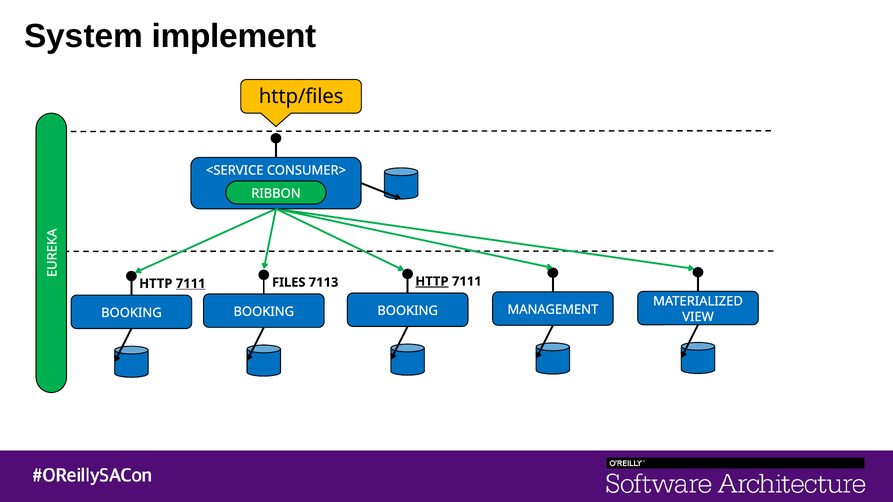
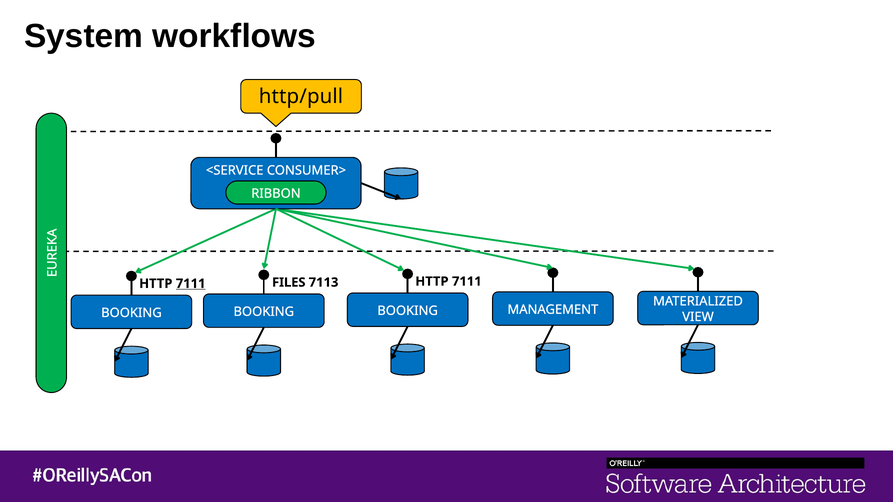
implement: implement -> workflows (234, 36)
http/files: http/files -> http/pull (301, 97)
HTTP underline: present -> none (432, 282)
